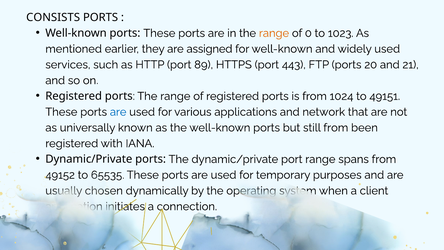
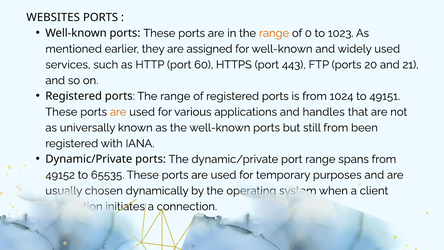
CONSISTS: CONSISTS -> WEBSITES (53, 17)
89: 89 -> 60 (204, 65)
are colour: blue -> orange (118, 112)
network: network -> handles (324, 112)
